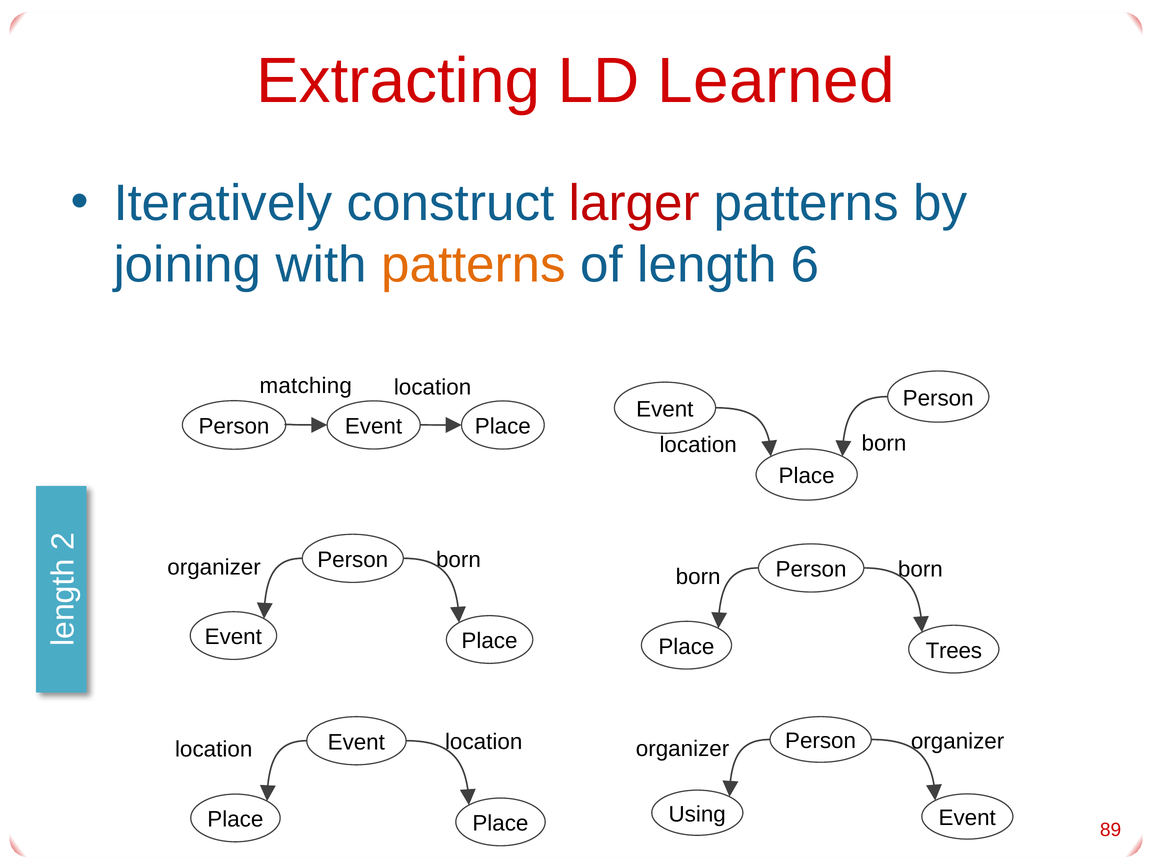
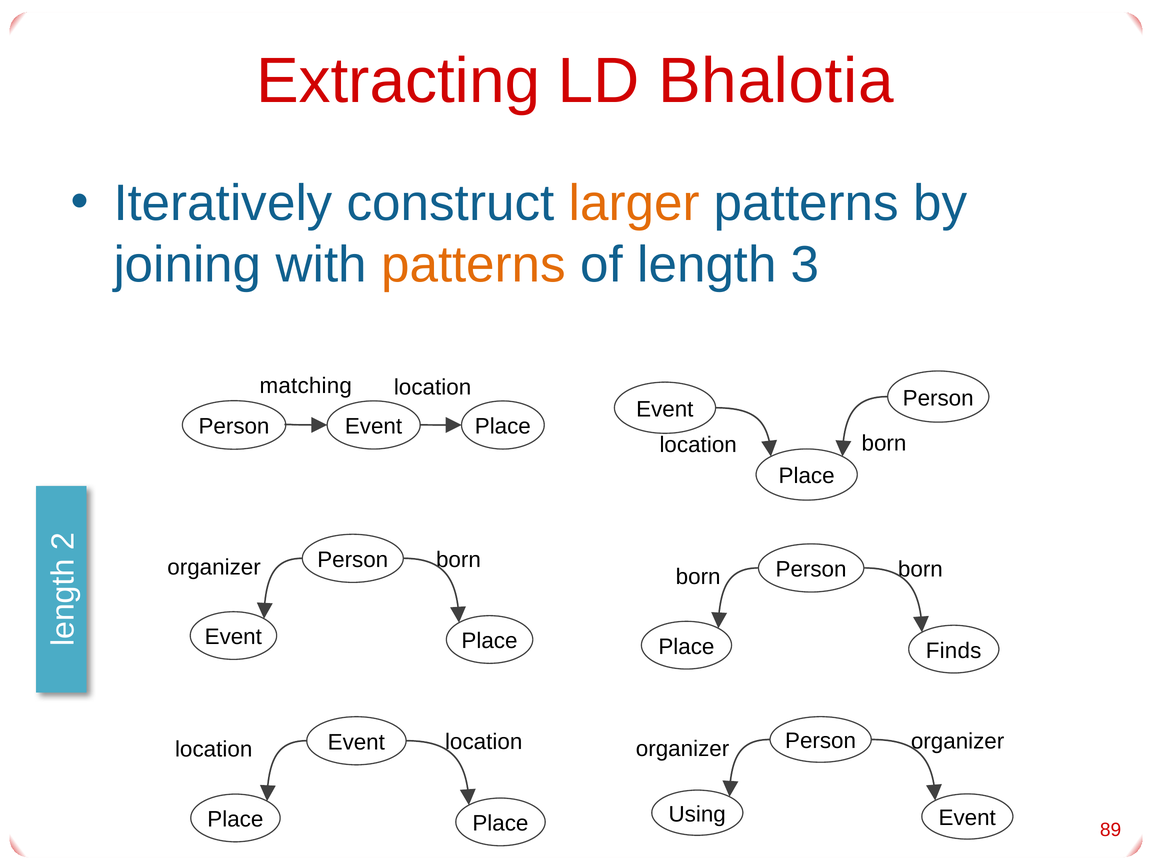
Learned: Learned -> Bhalotia (776, 81)
larger colour: red -> orange (634, 203)
6: 6 -> 3 (805, 265)
Trees: Trees -> Finds (954, 651)
